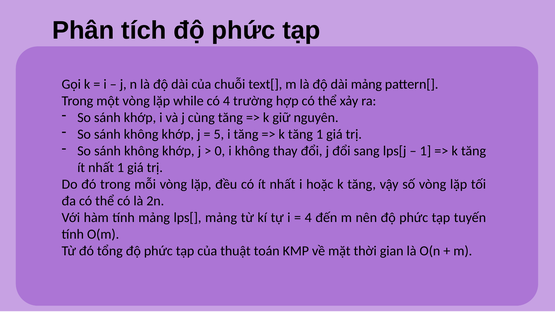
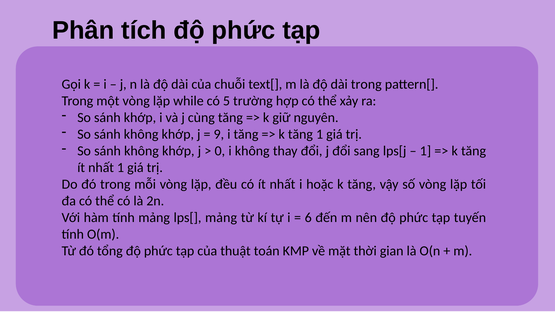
dài mảng: mảng -> trong (366, 84)
có 4: 4 -> 5 (226, 101)
5: 5 -> 9 (219, 134)
4: 4 -> 6 (308, 218)
